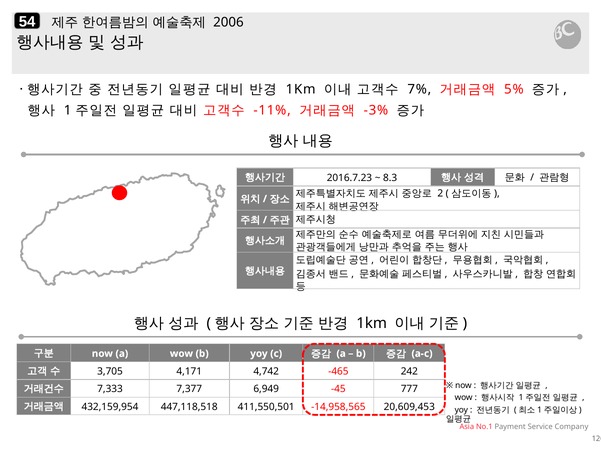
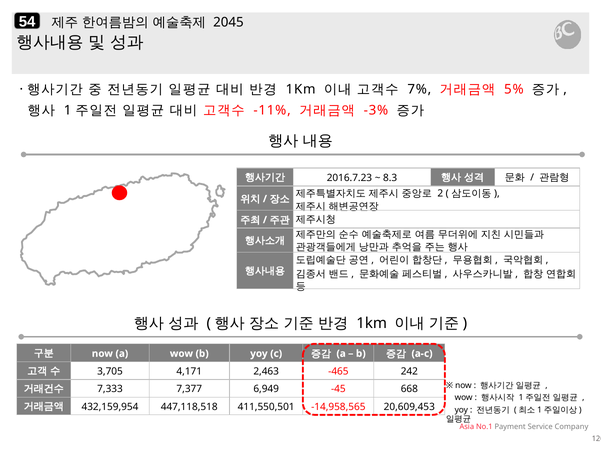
2006: 2006 -> 2045 (228, 22)
4,742: 4,742 -> 2,463 (266, 371)
777: 777 -> 668 (409, 389)
